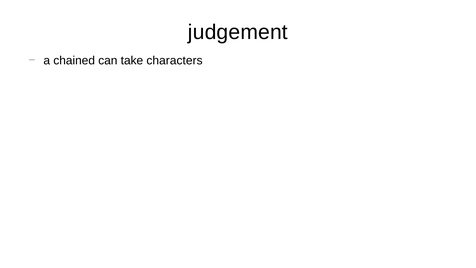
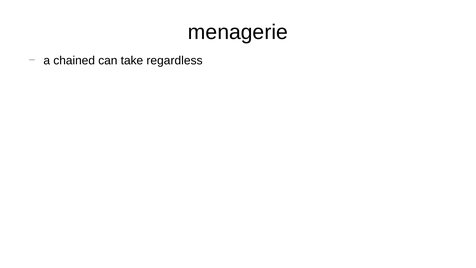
judgement: judgement -> menagerie (238, 32)
characters: characters -> regardless (175, 61)
